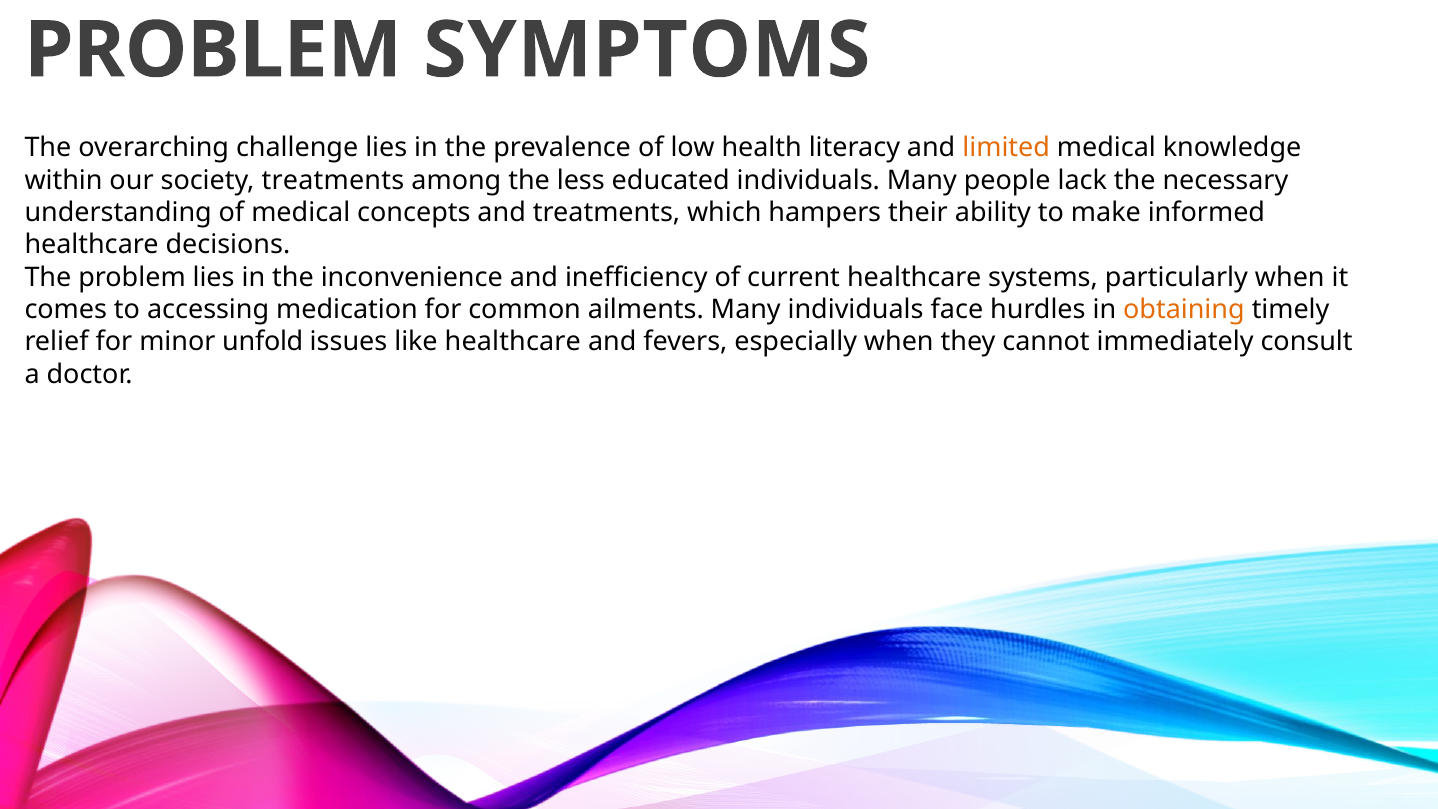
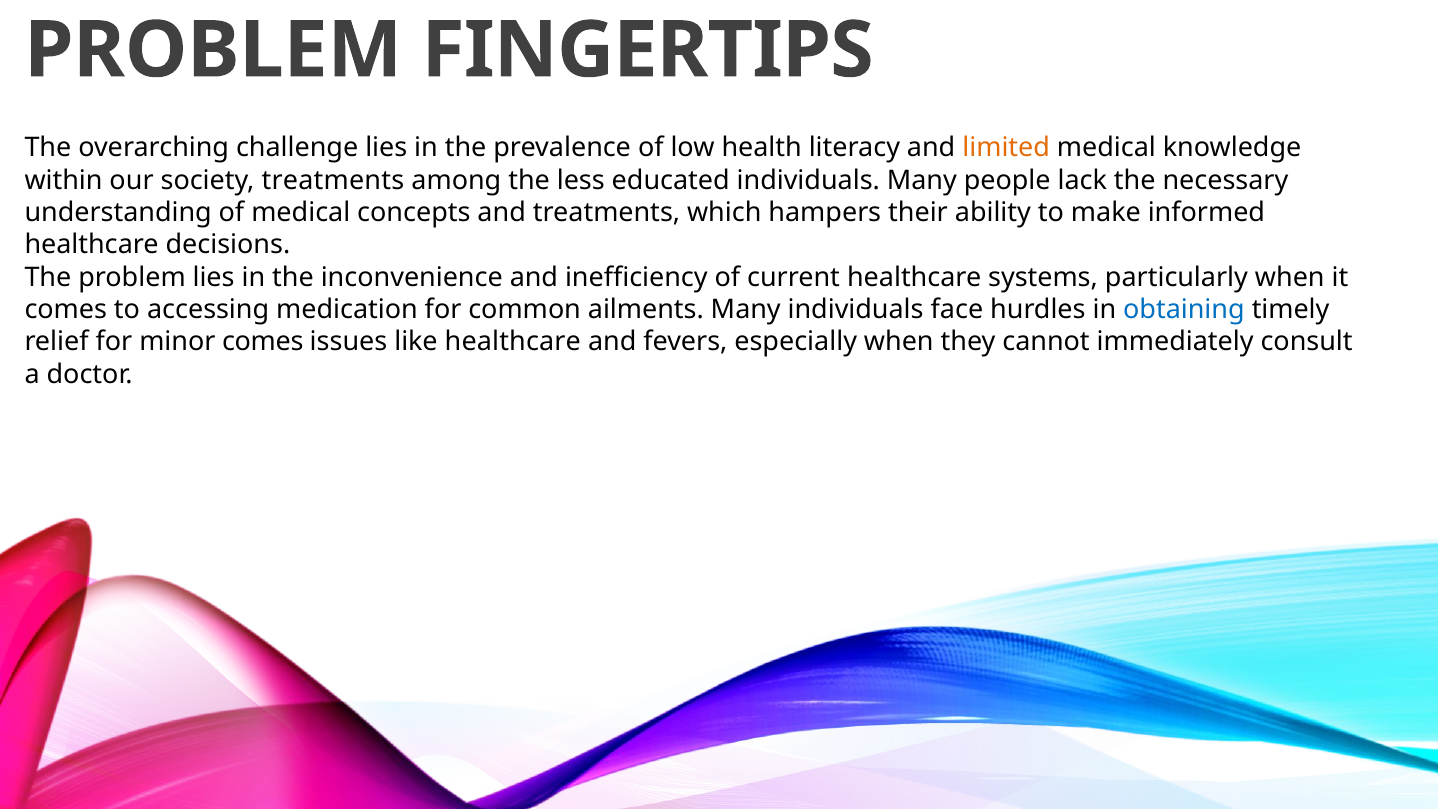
SYMPTOMS: SYMPTOMS -> FINGERTIPS (648, 50)
obtaining colour: orange -> blue (1184, 310)
minor unfold: unfold -> comes (263, 342)
